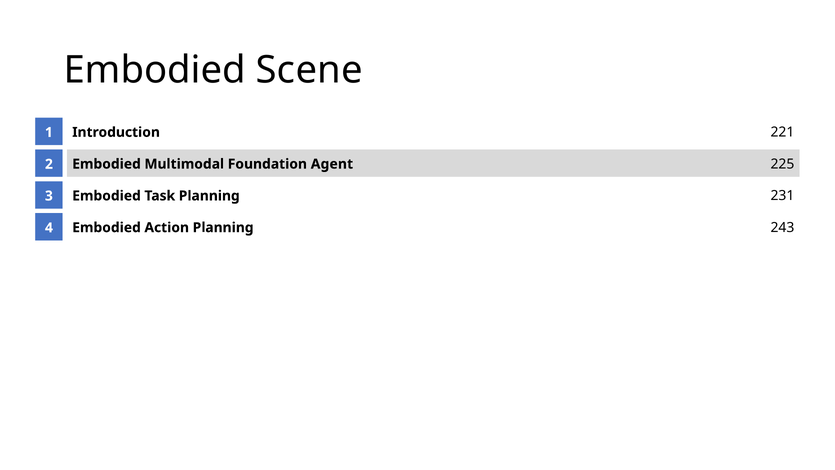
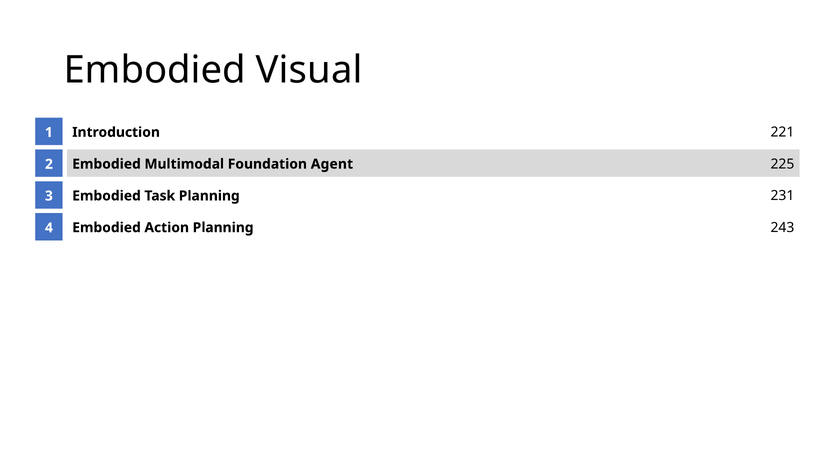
Scene: Scene -> Visual (309, 70)
